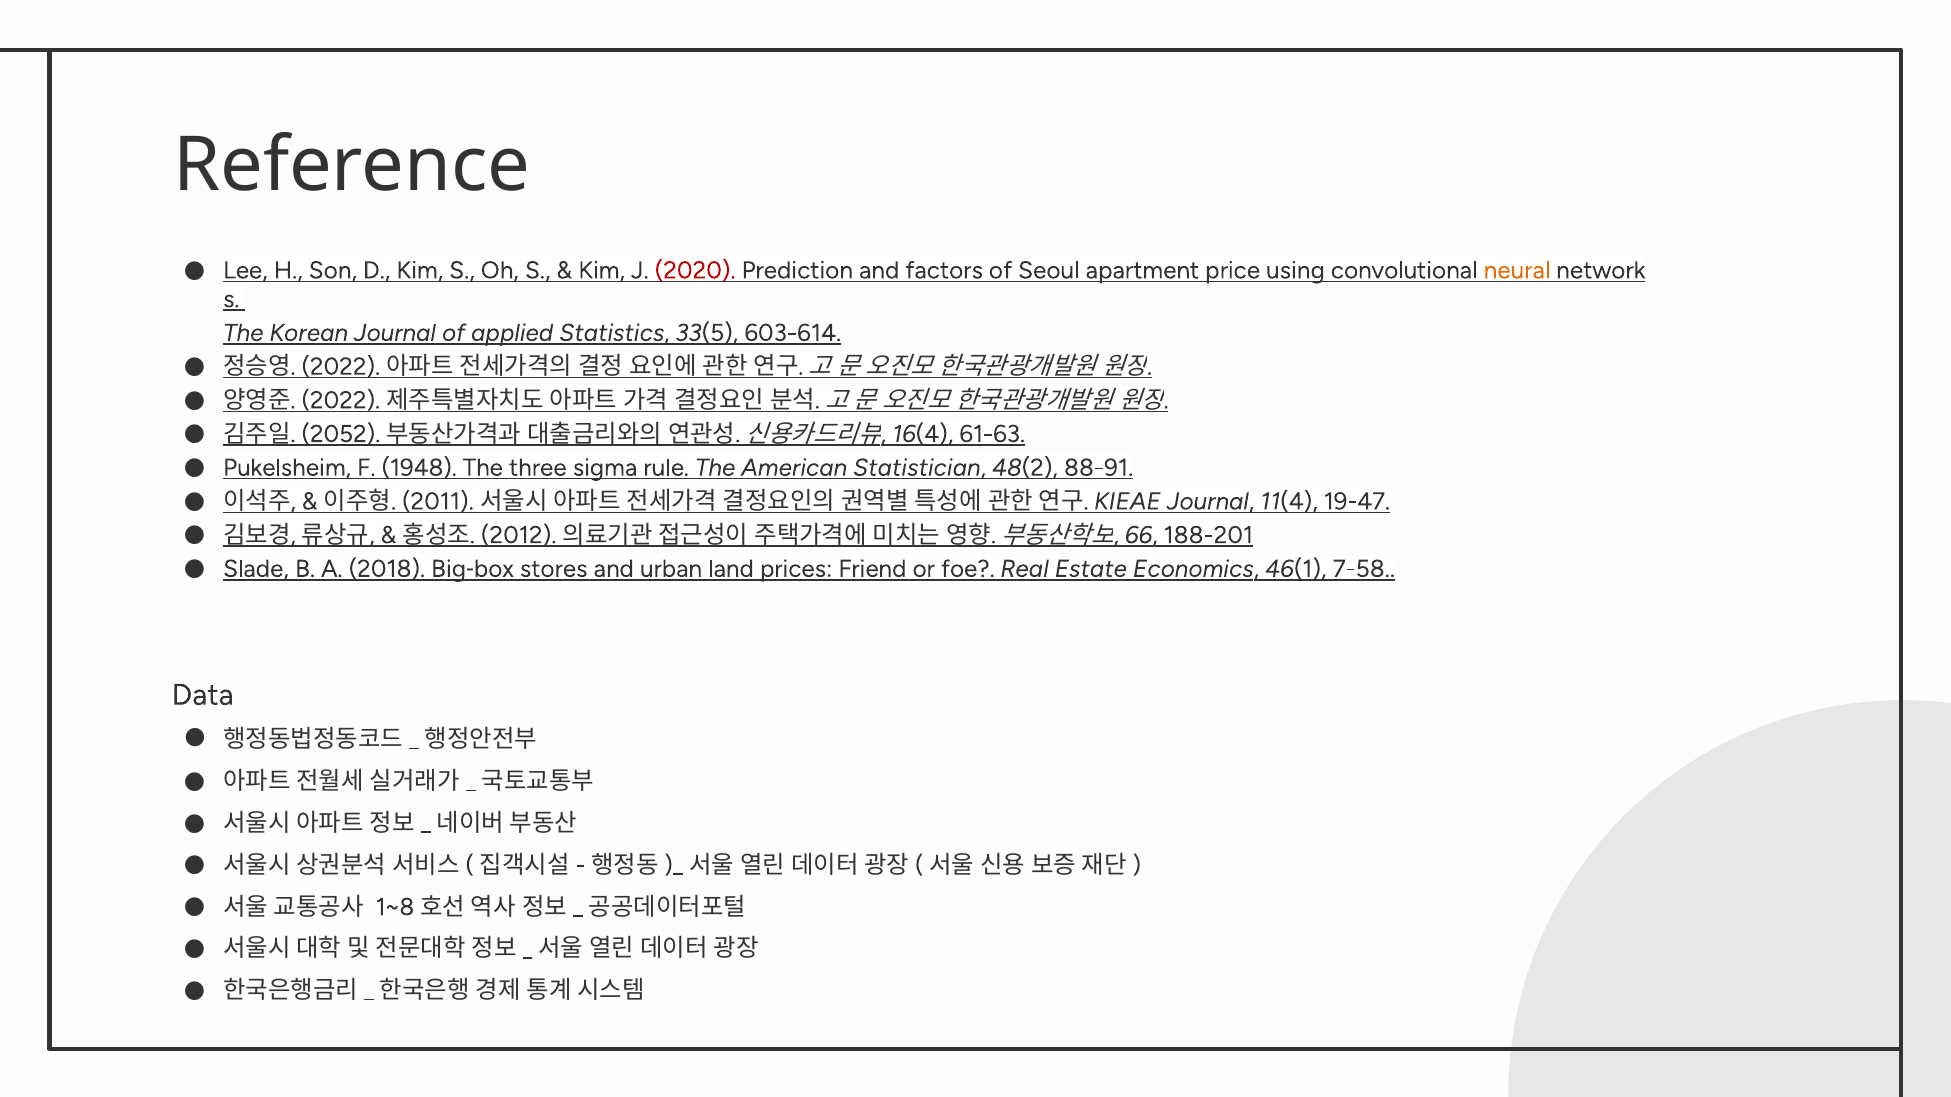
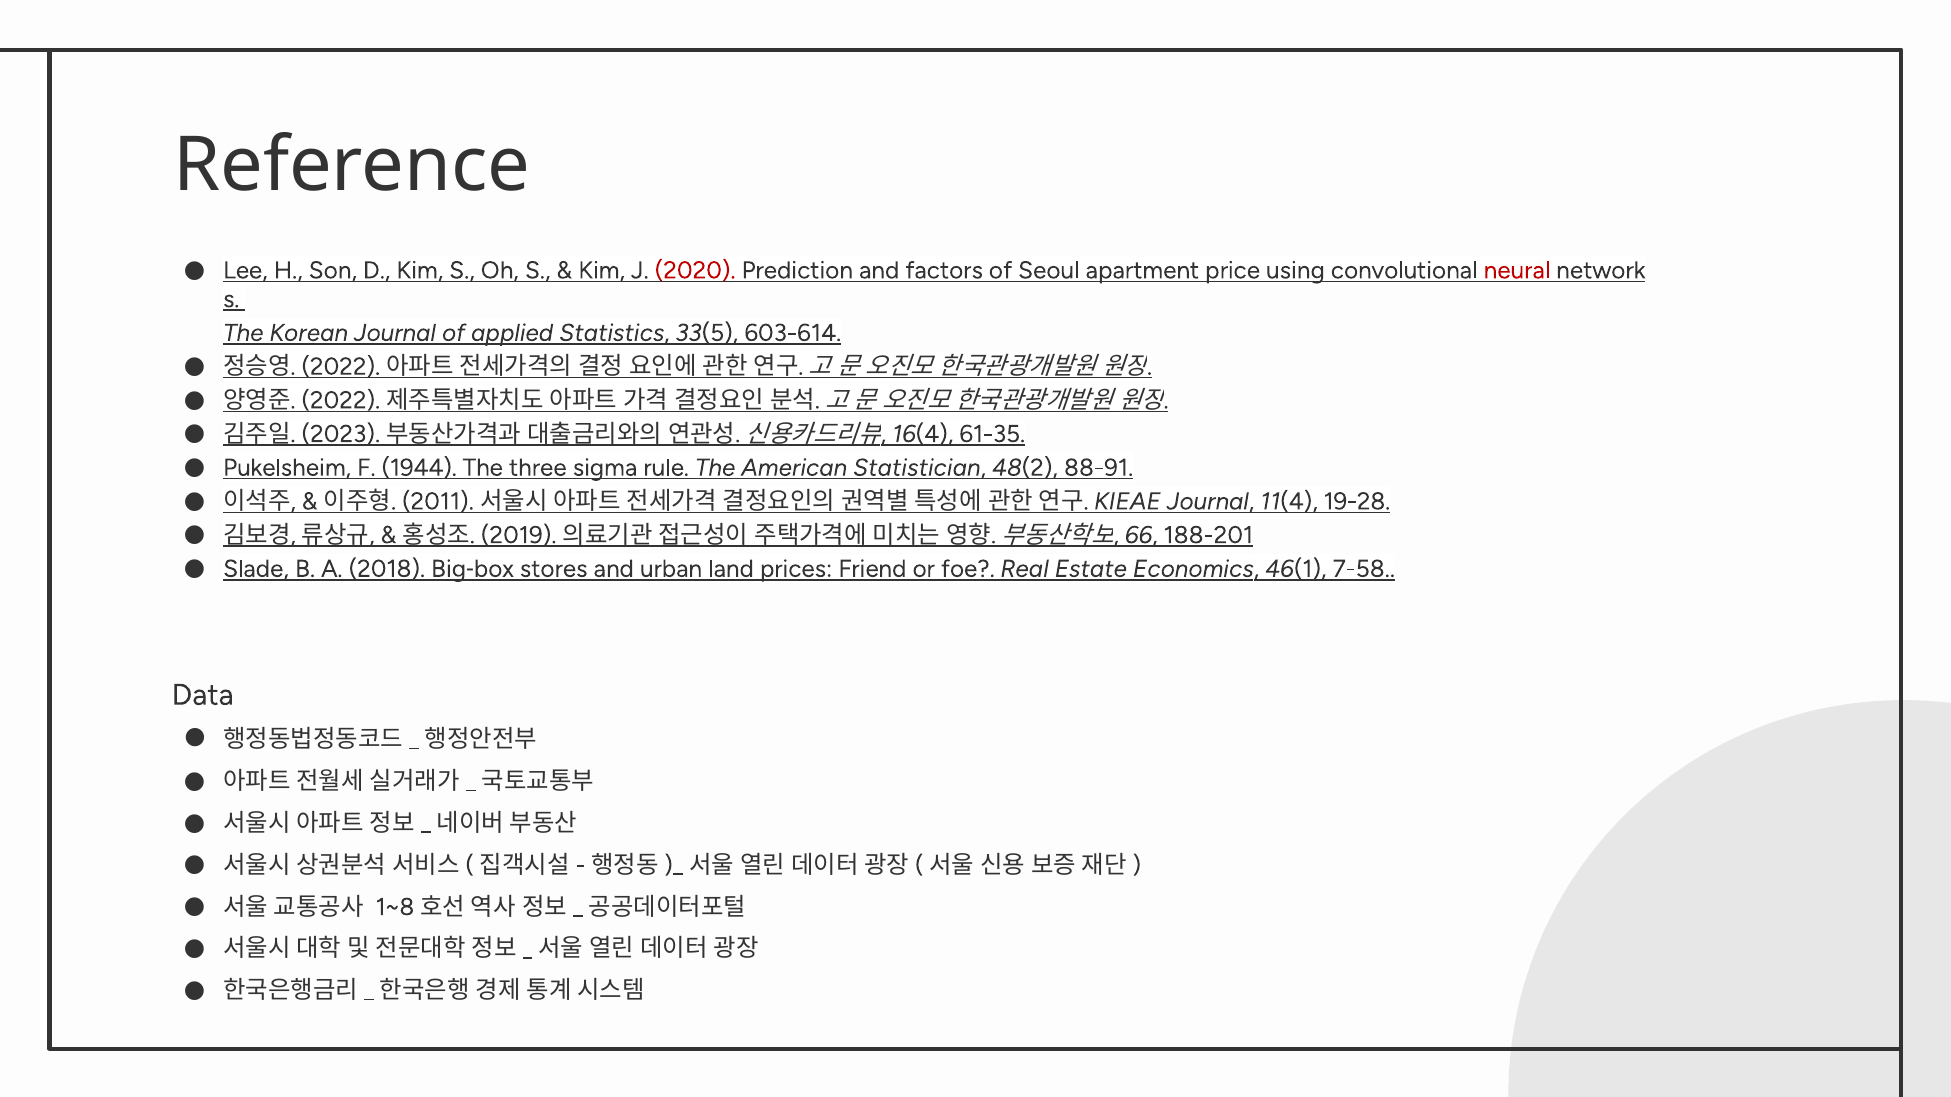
neural colour: orange -> red (1517, 270)
2052: 2052 -> 2023 (341, 434)
61-63: 61-63 -> 61-35 (992, 434)
1948: 1948 -> 1944 (419, 468)
19-47: 19-47 -> 19-28 (1357, 502)
2012: 2012 -> 2019 (519, 535)
